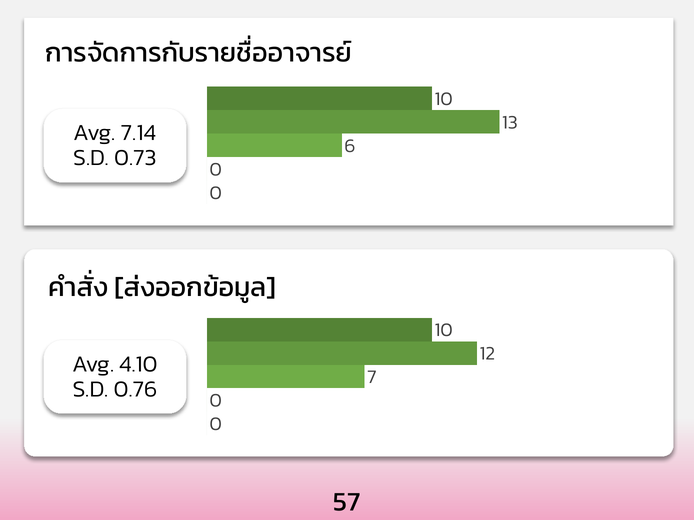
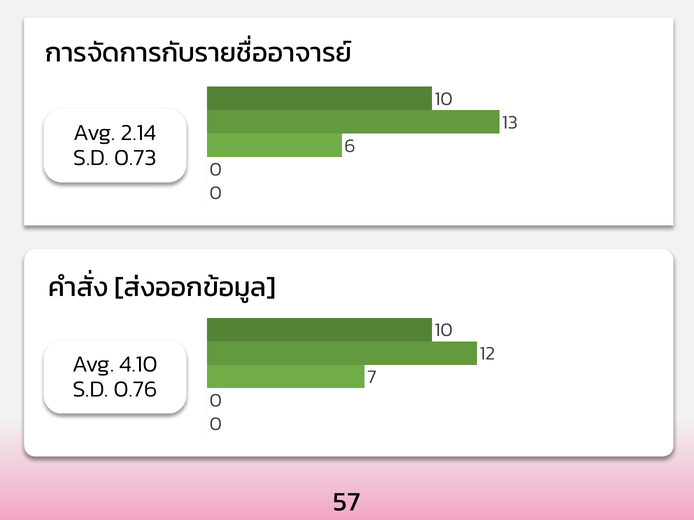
7.14: 7.14 -> 2.14 (139, 133)
